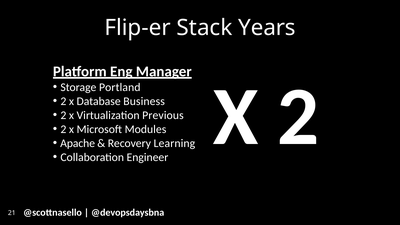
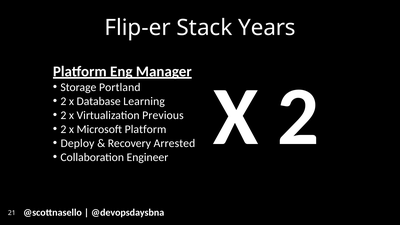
Business: Business -> Learning (144, 101)
Microsoft Modules: Modules -> Platform (146, 129)
Apache: Apache -> Deploy (77, 143)
Learning: Learning -> Arrested (174, 143)
